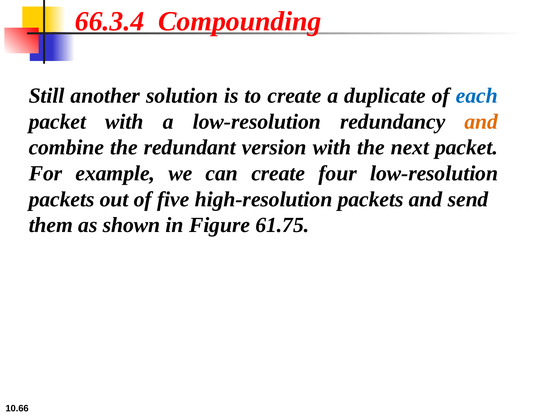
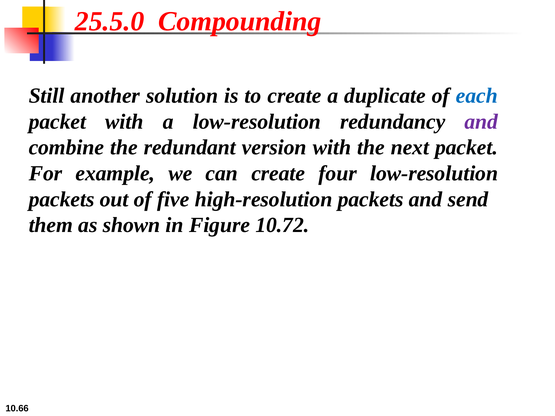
66.3.4: 66.3.4 -> 25.5.0 (110, 21)
and colour: orange -> purple (481, 122)
61.75: 61.75 -> 10.72 (282, 225)
